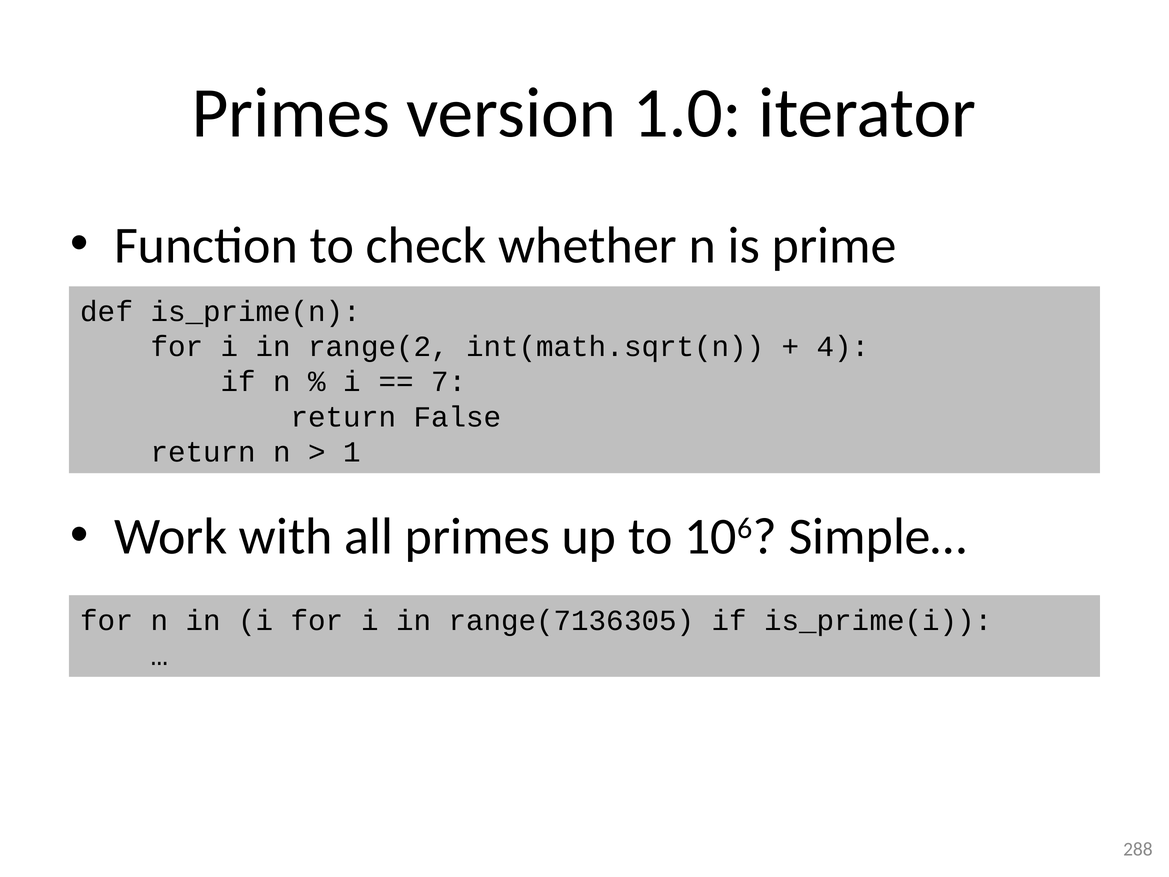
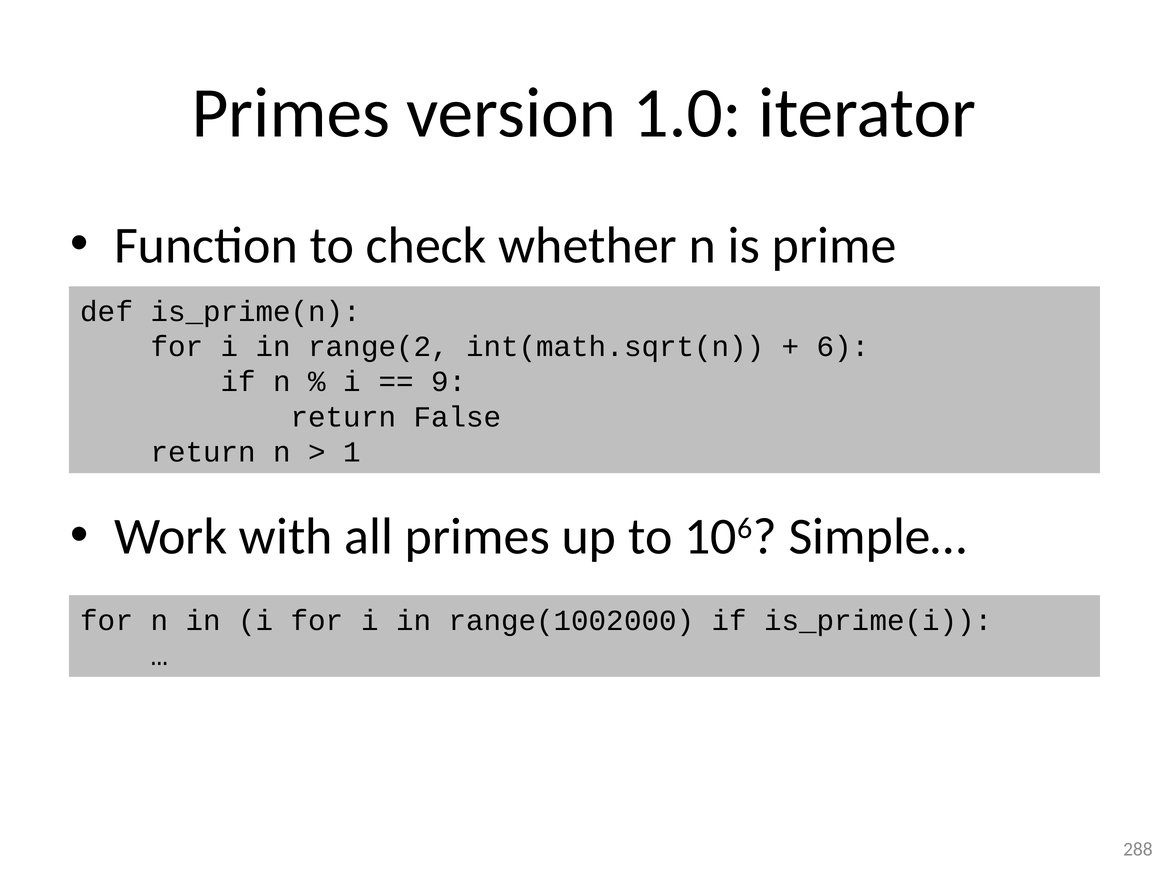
4: 4 -> 6 (843, 347)
7: 7 -> 9 (449, 382)
range(7136305: range(7136305 -> range(1002000 (571, 620)
